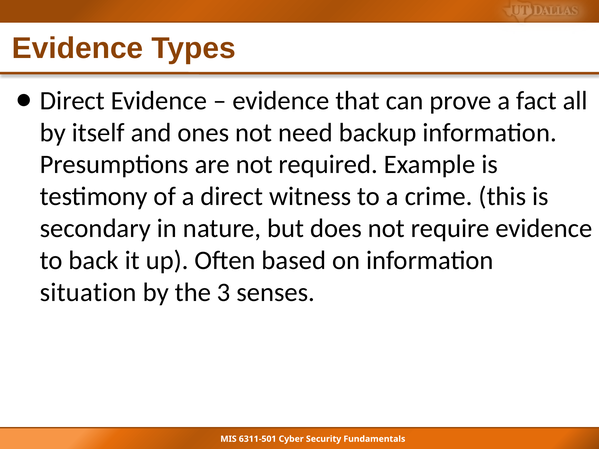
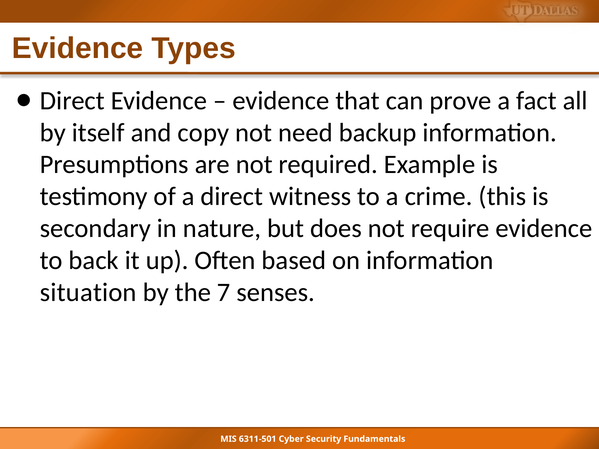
ones: ones -> copy (203, 133)
3: 3 -> 7 (224, 292)
